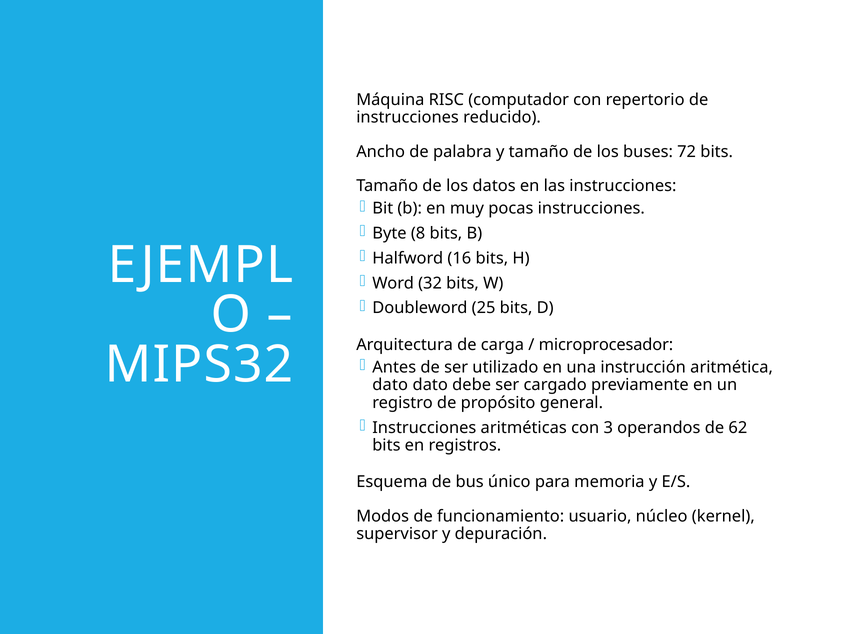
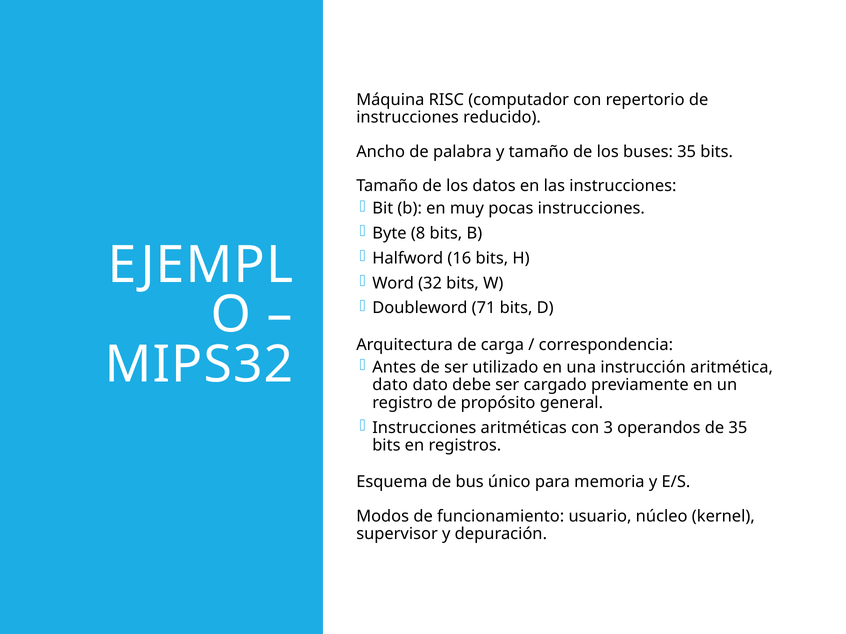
buses 72: 72 -> 35 (687, 152)
25: 25 -> 71 (484, 308)
microprocesador: microprocesador -> correspondencia (606, 345)
de 62: 62 -> 35 (738, 428)
